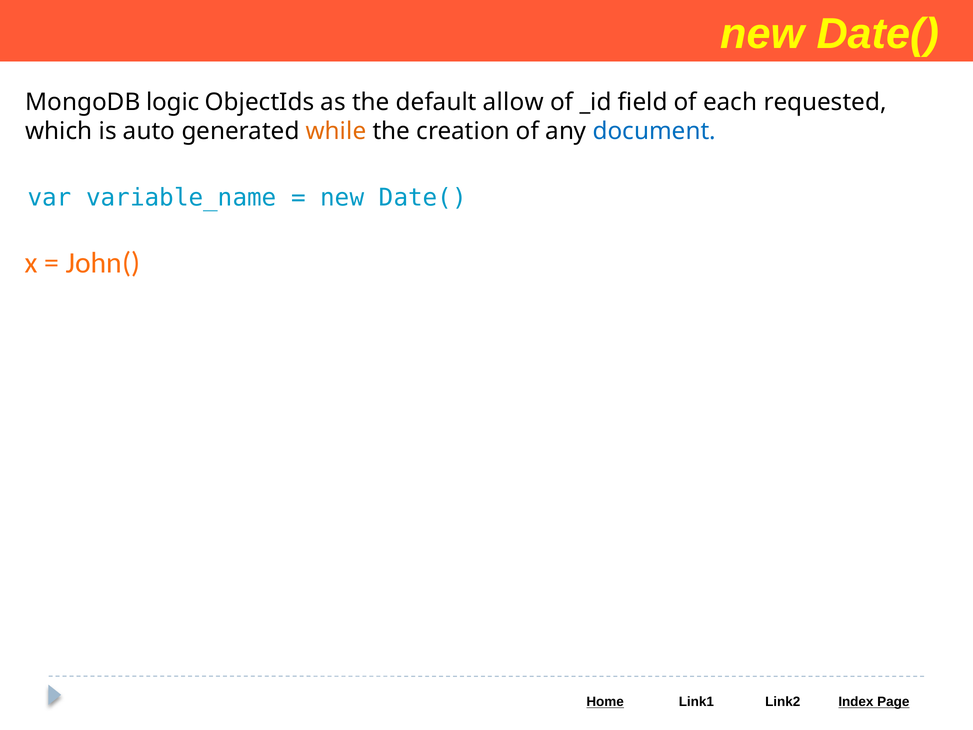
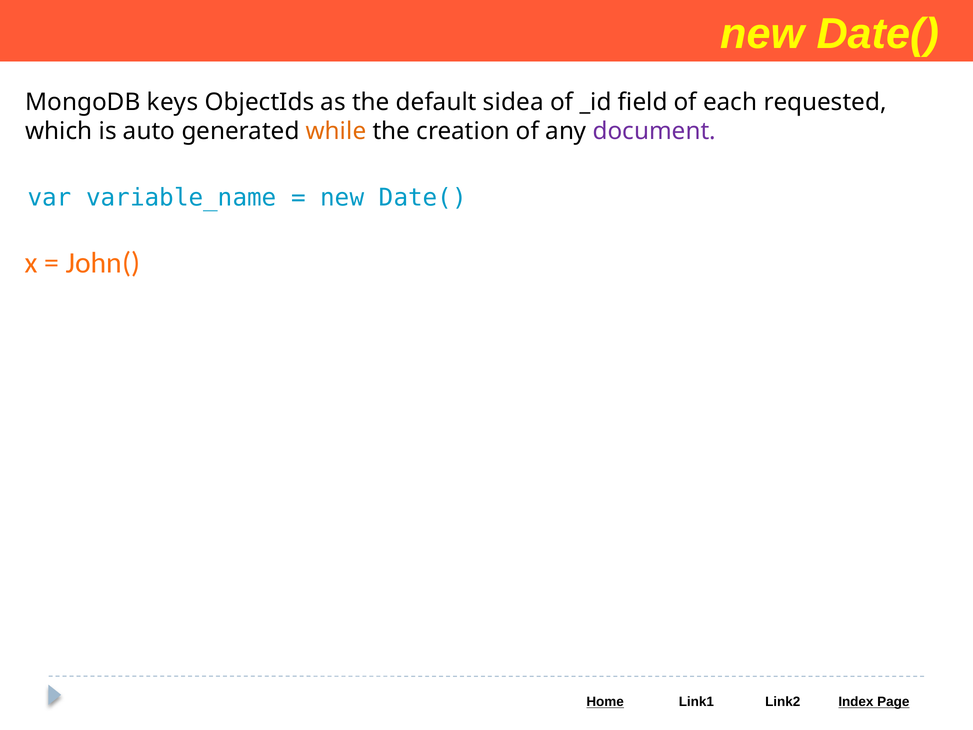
logic: logic -> keys (173, 102)
allow: allow -> sidea (513, 102)
document colour: blue -> purple (654, 131)
